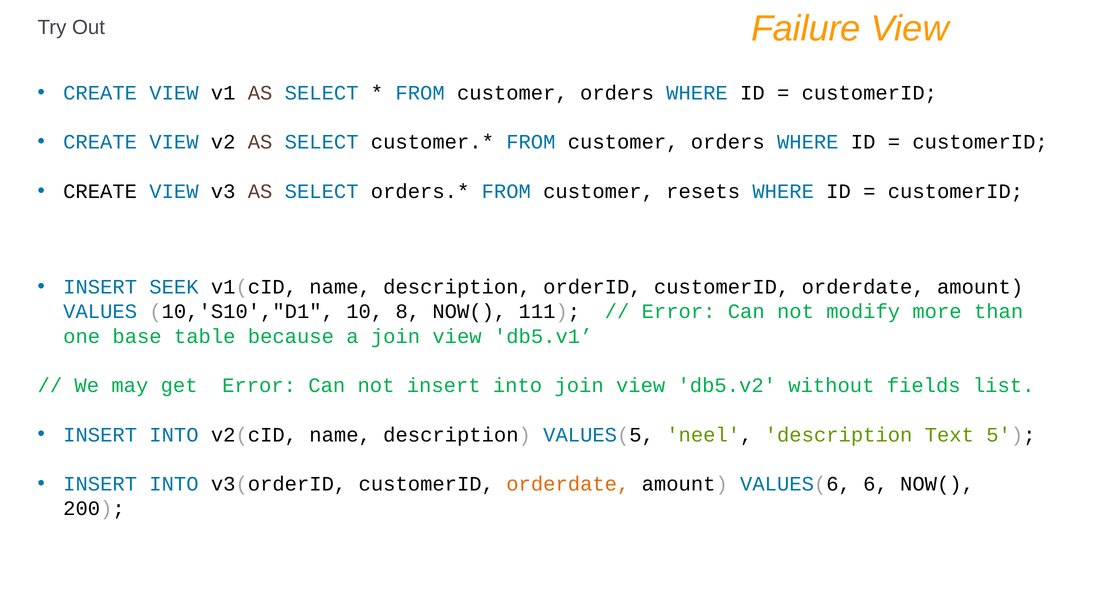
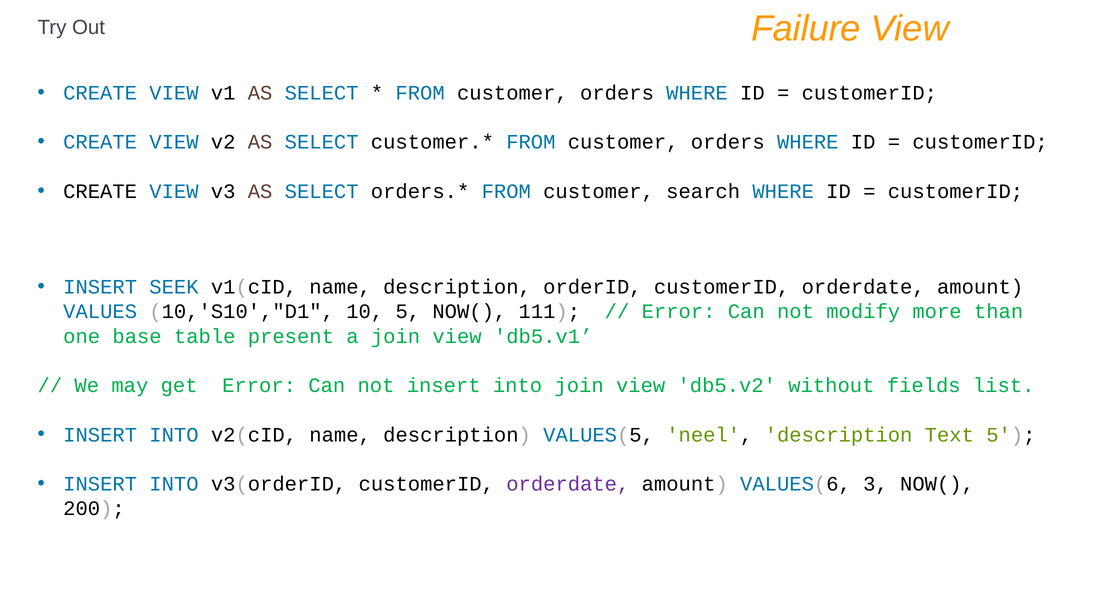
resets: resets -> search (703, 191)
10 8: 8 -> 5 (408, 311)
because: because -> present (291, 336)
orderdate colour: orange -> purple (568, 484)
6: 6 -> 3 (876, 484)
